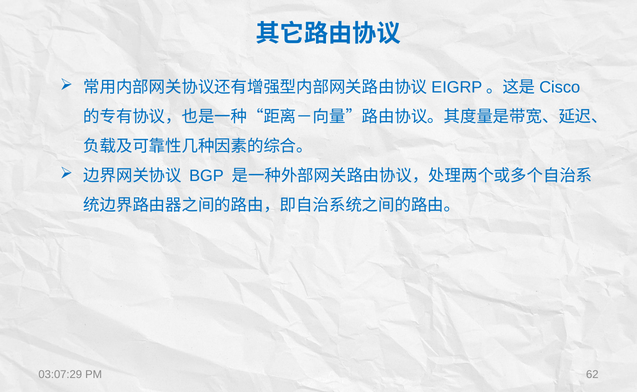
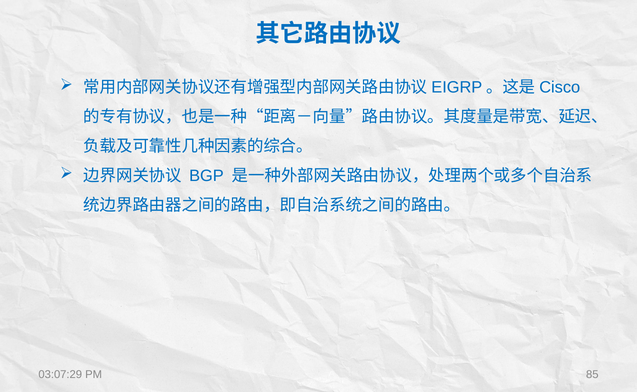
62: 62 -> 85 (592, 375)
